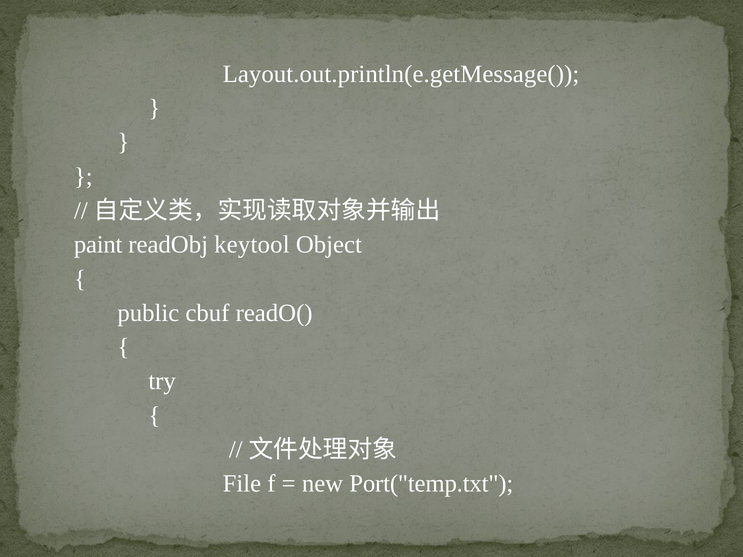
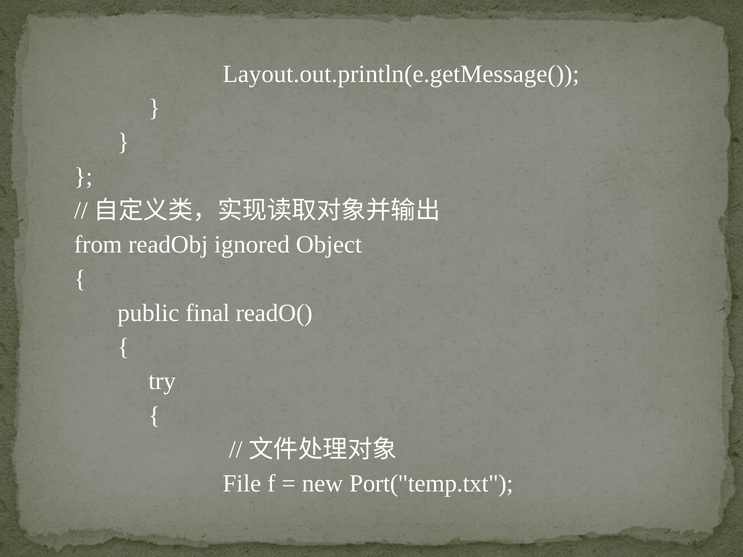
paint: paint -> from (98, 245)
keytool: keytool -> ignored (252, 245)
cbuf: cbuf -> final (208, 313)
